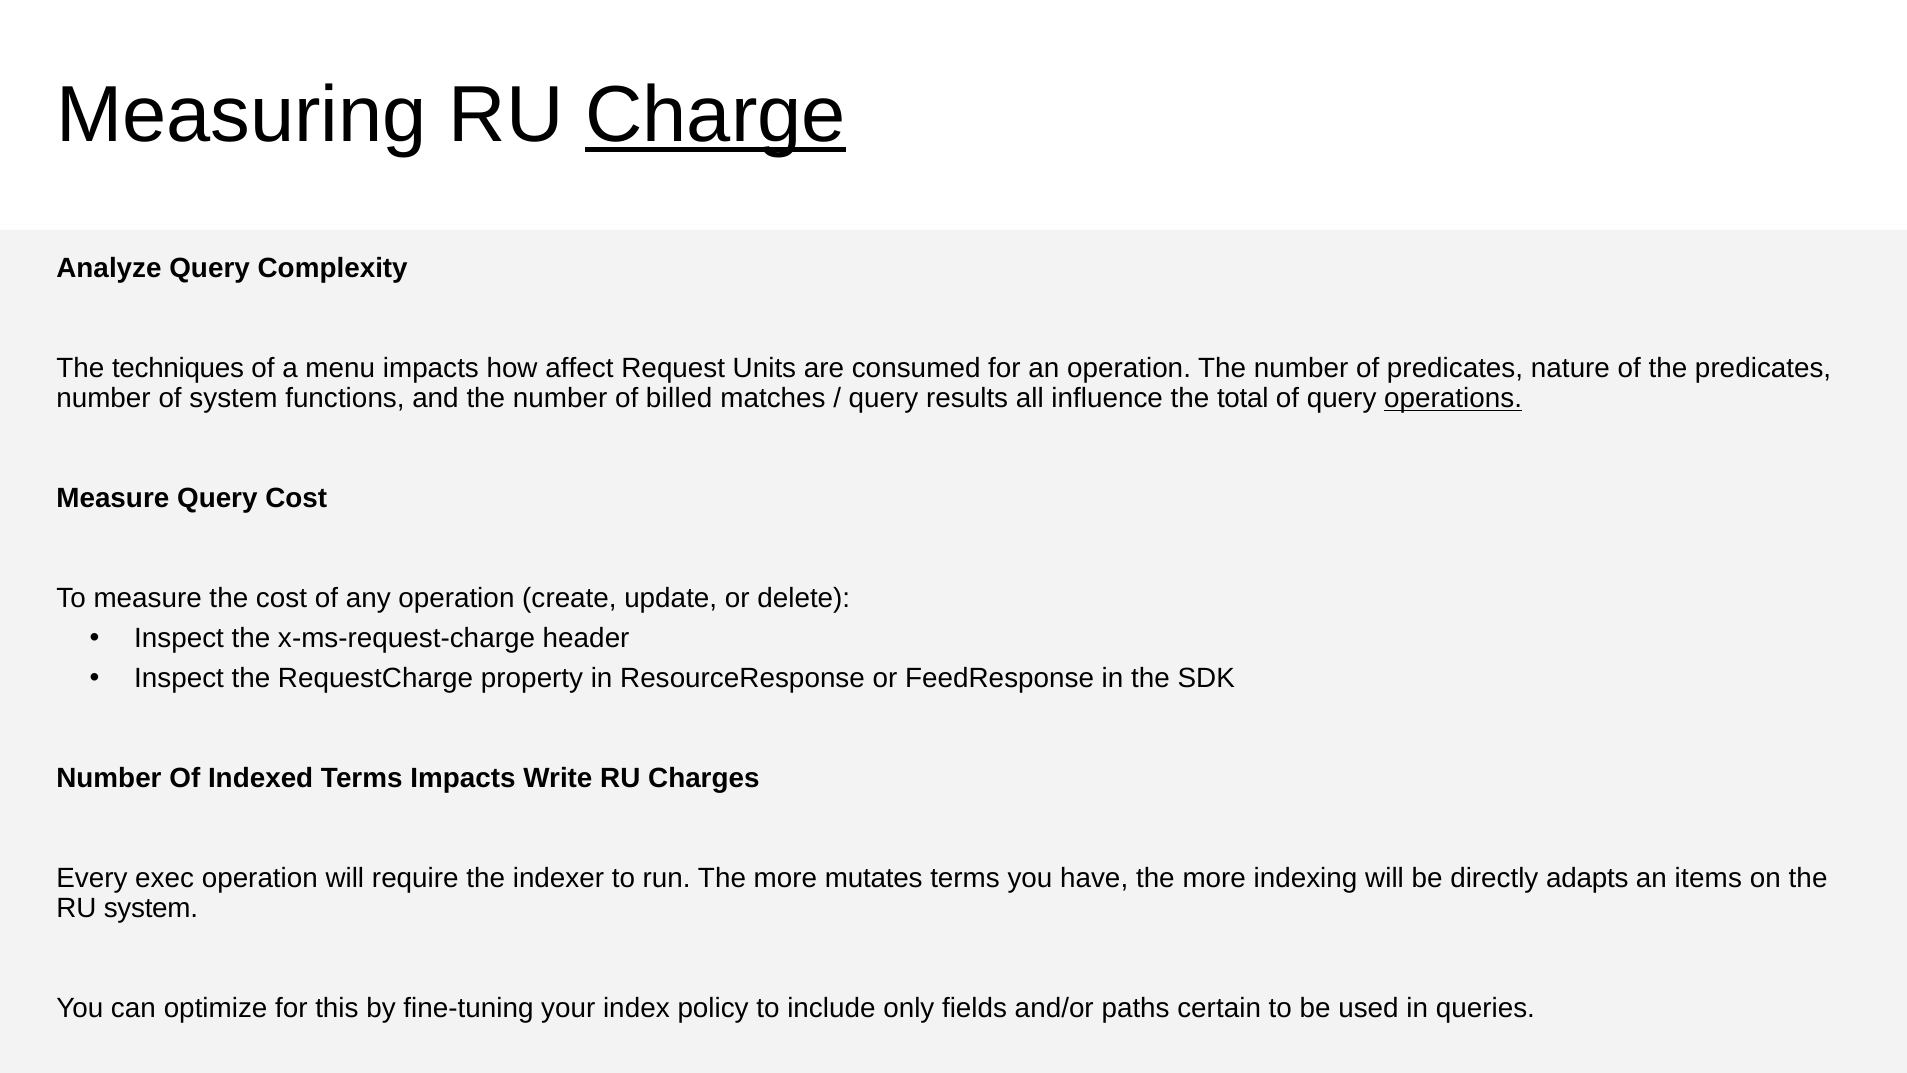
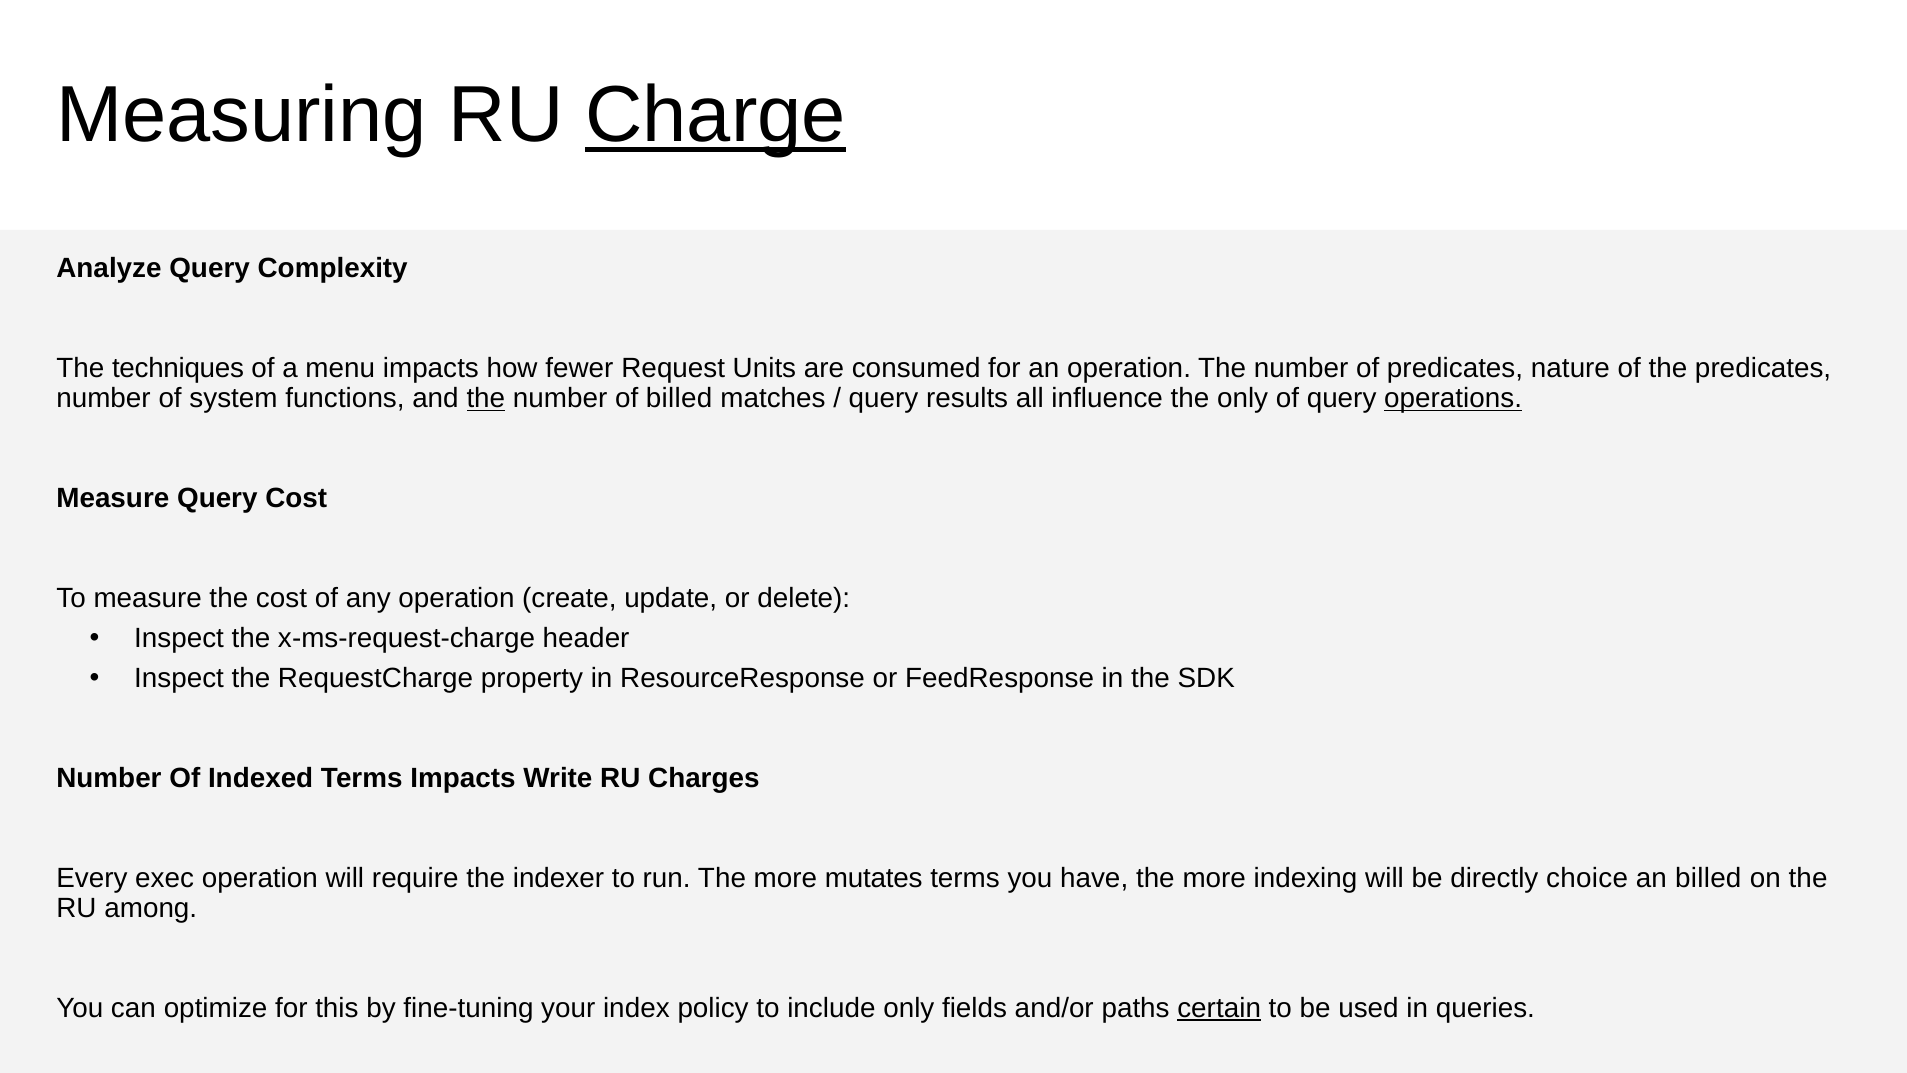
affect: affect -> fewer (579, 368)
the underline: none -> present (486, 398)
the total: total -> only (1243, 398)
adapts: adapts -> choice (1587, 878)
an items: items -> billed (1708, 878)
RU system: system -> among (151, 908)
certain underline: none -> present (1219, 1008)
